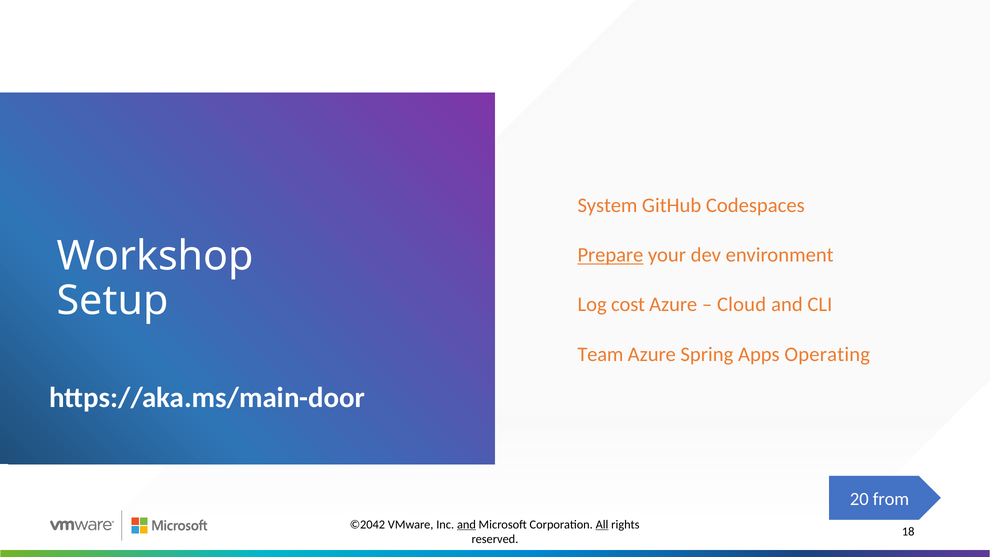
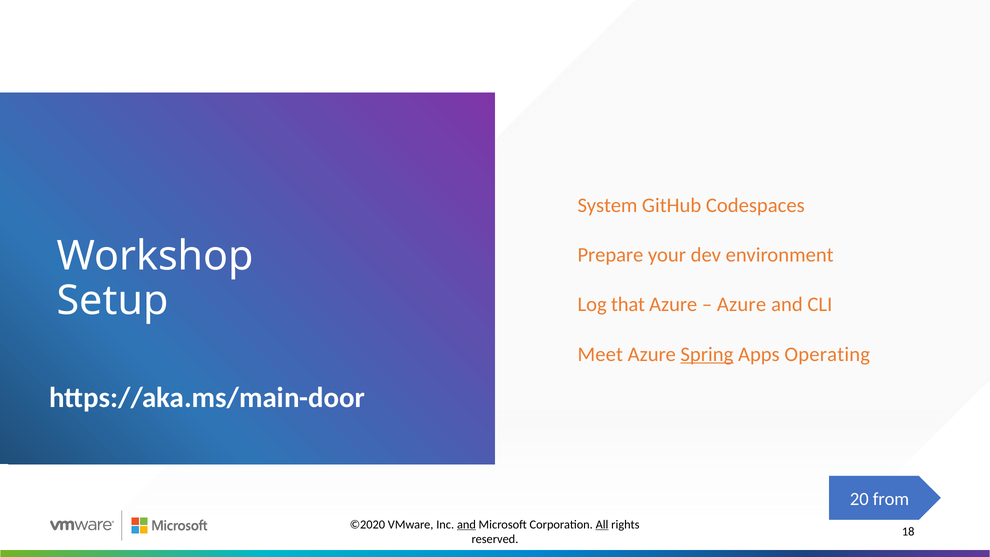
Prepare underline: present -> none (610, 255)
cost: cost -> that (628, 305)
Cloud: Cloud -> Azure (742, 305)
Team: Team -> Meet (600, 354)
Spring underline: none -> present (707, 354)
©2042: ©2042 -> ©2020 (367, 524)
